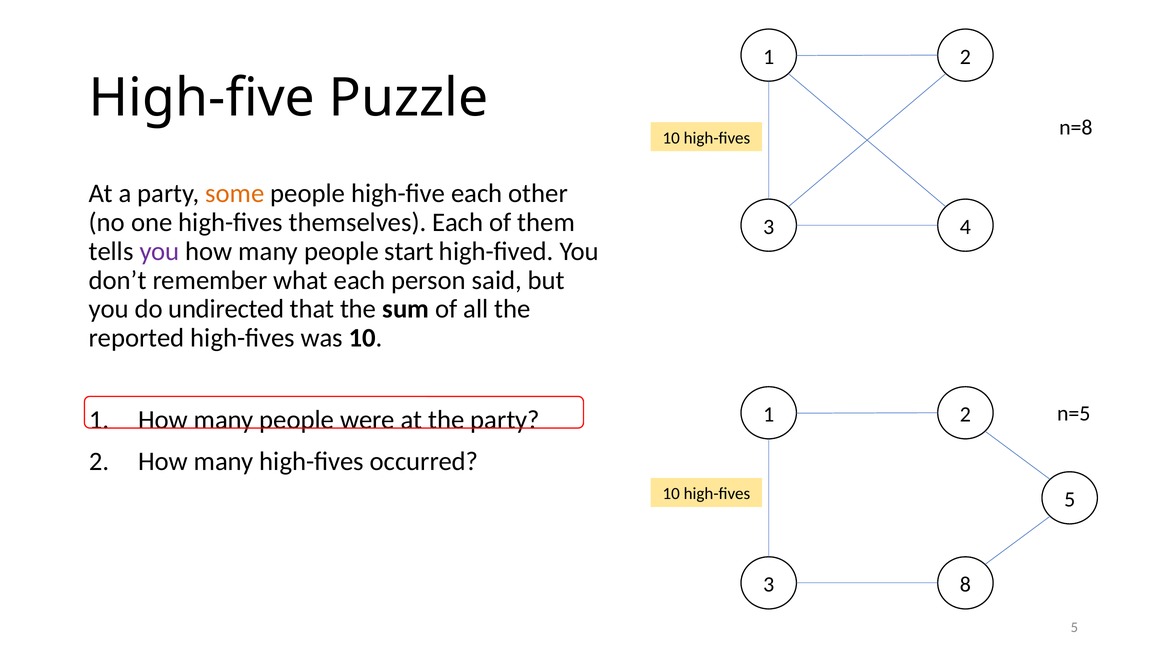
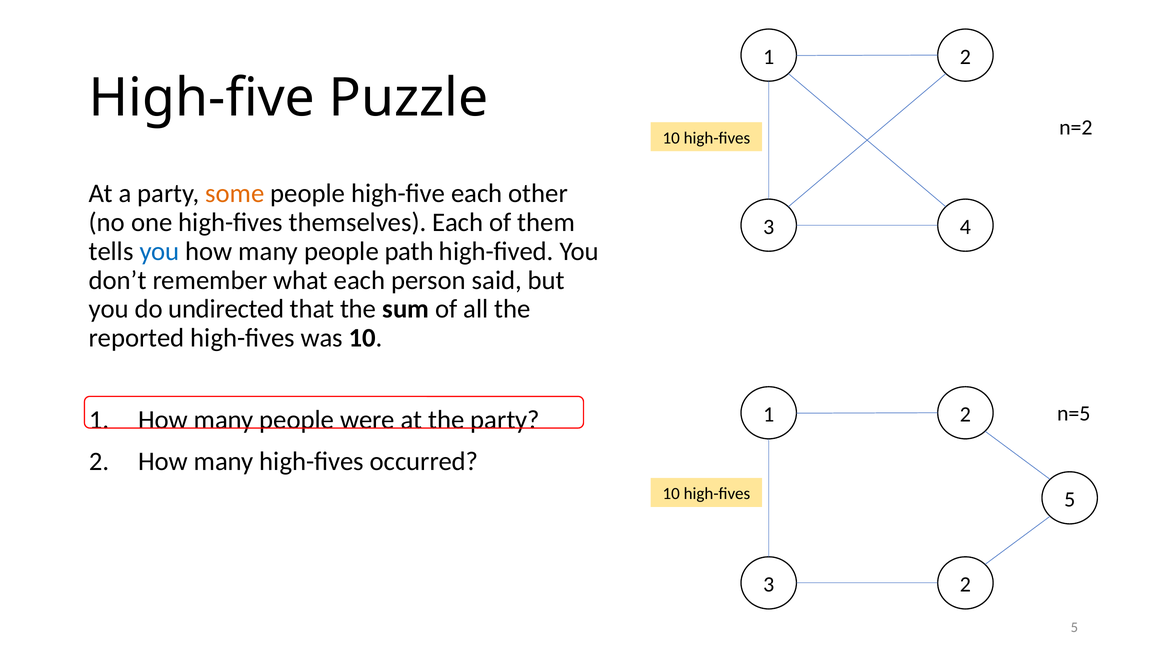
n=8: n=8 -> n=2 (1076, 128)
you colour: purple -> blue (160, 251)
start: start -> path (409, 251)
3 8: 8 -> 2 (965, 584)
